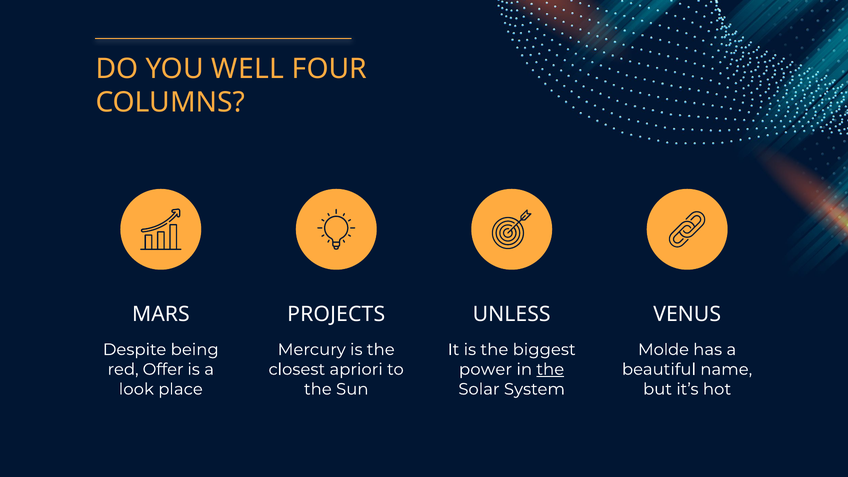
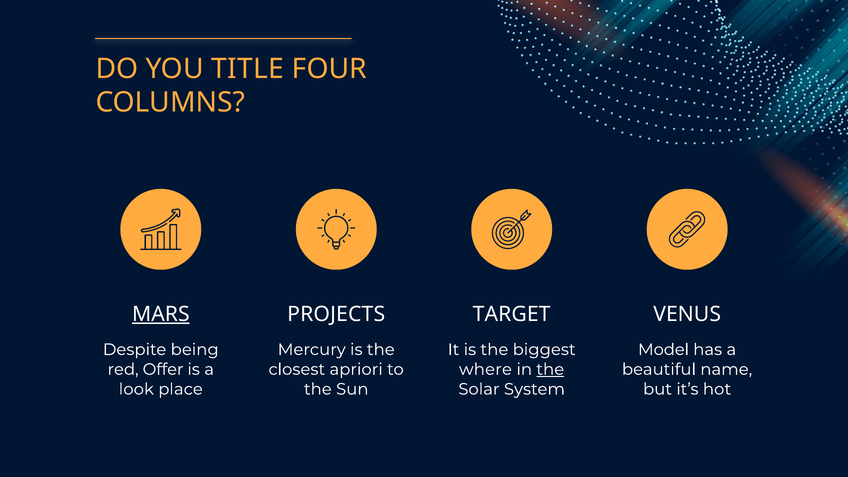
WELL: WELL -> TITLE (248, 69)
MARS underline: none -> present (161, 314)
UNLESS: UNLESS -> TARGET (512, 314)
Molde: Molde -> Model (663, 350)
power: power -> where (485, 369)
